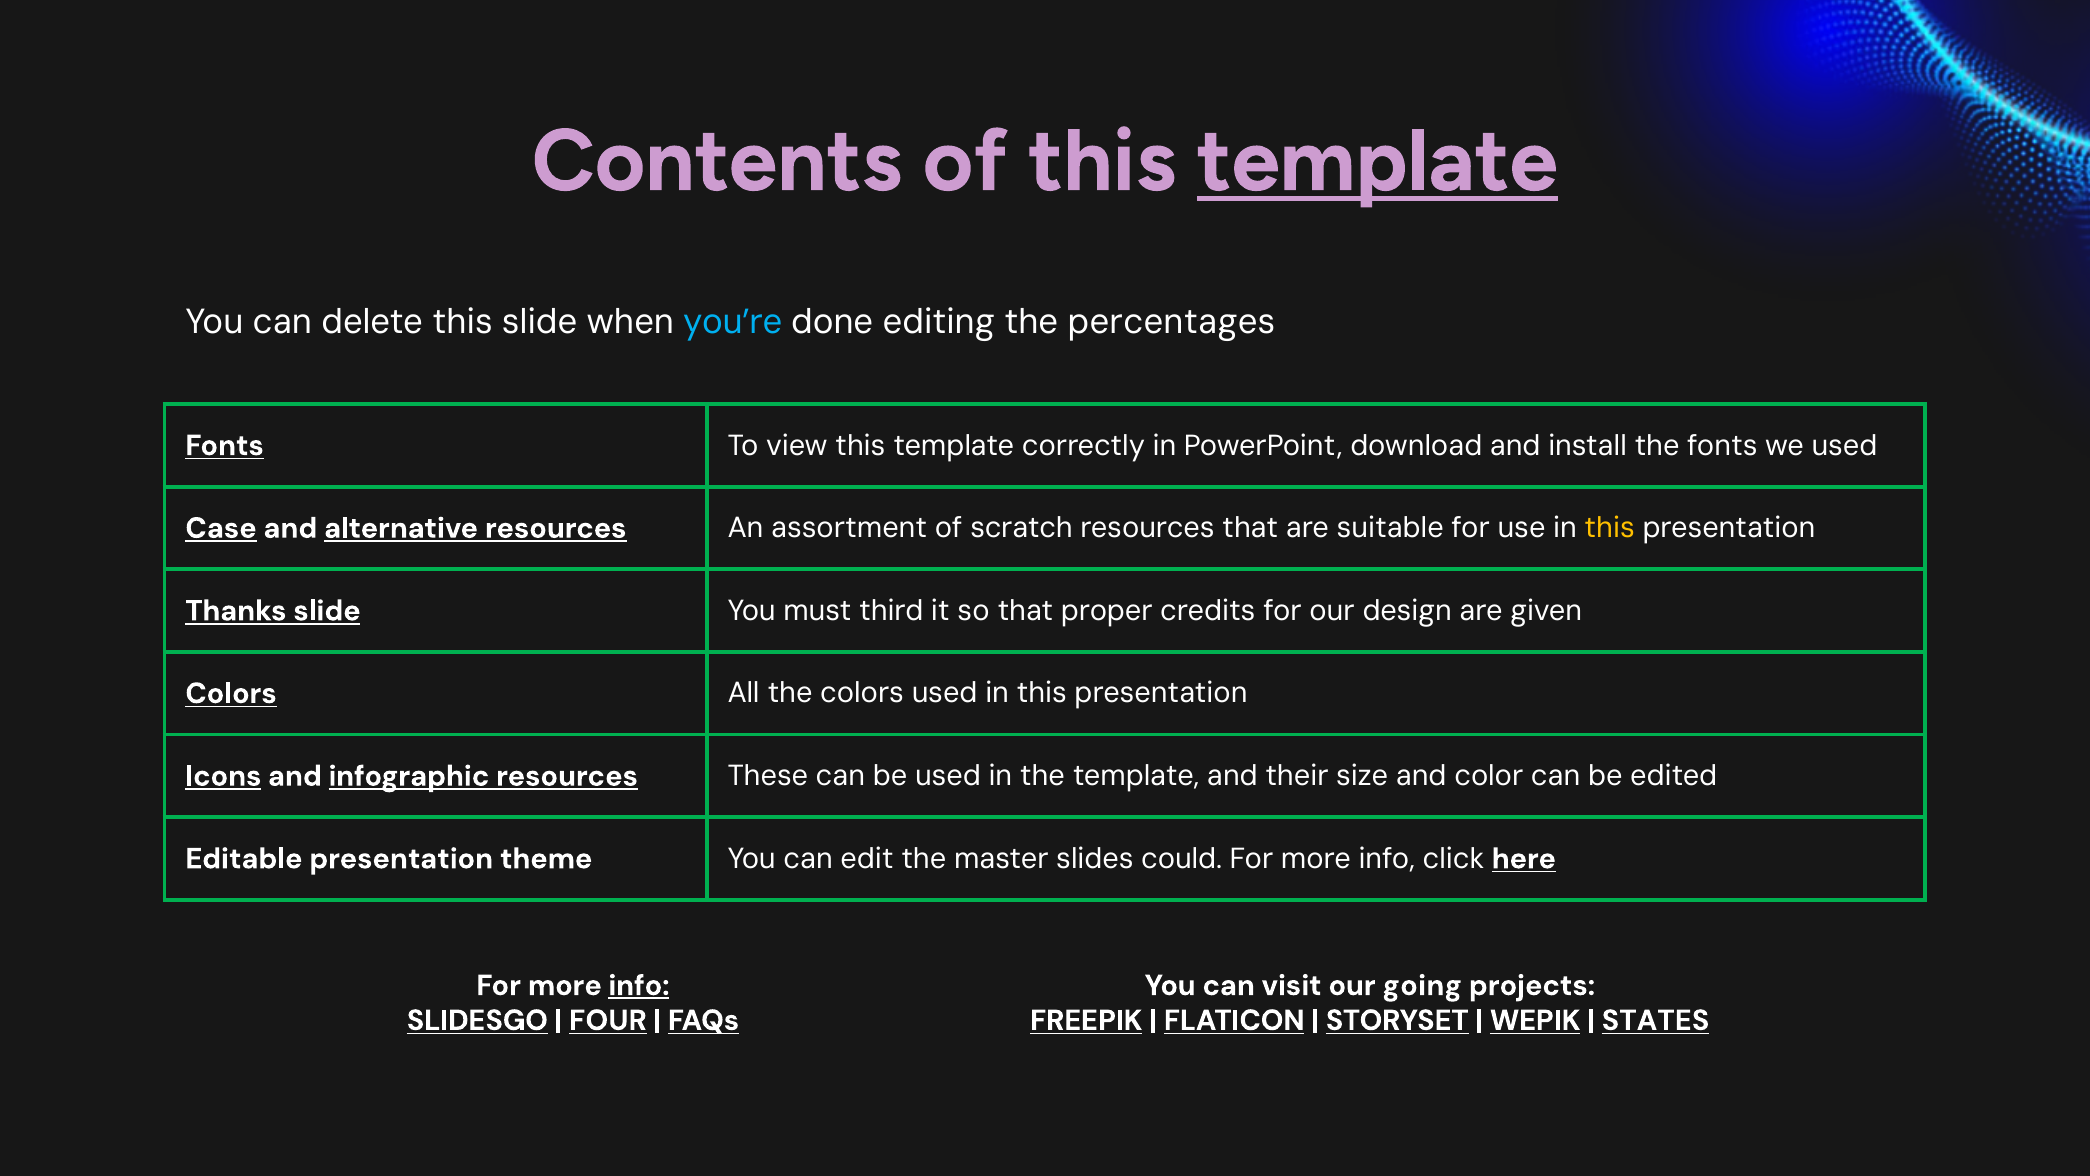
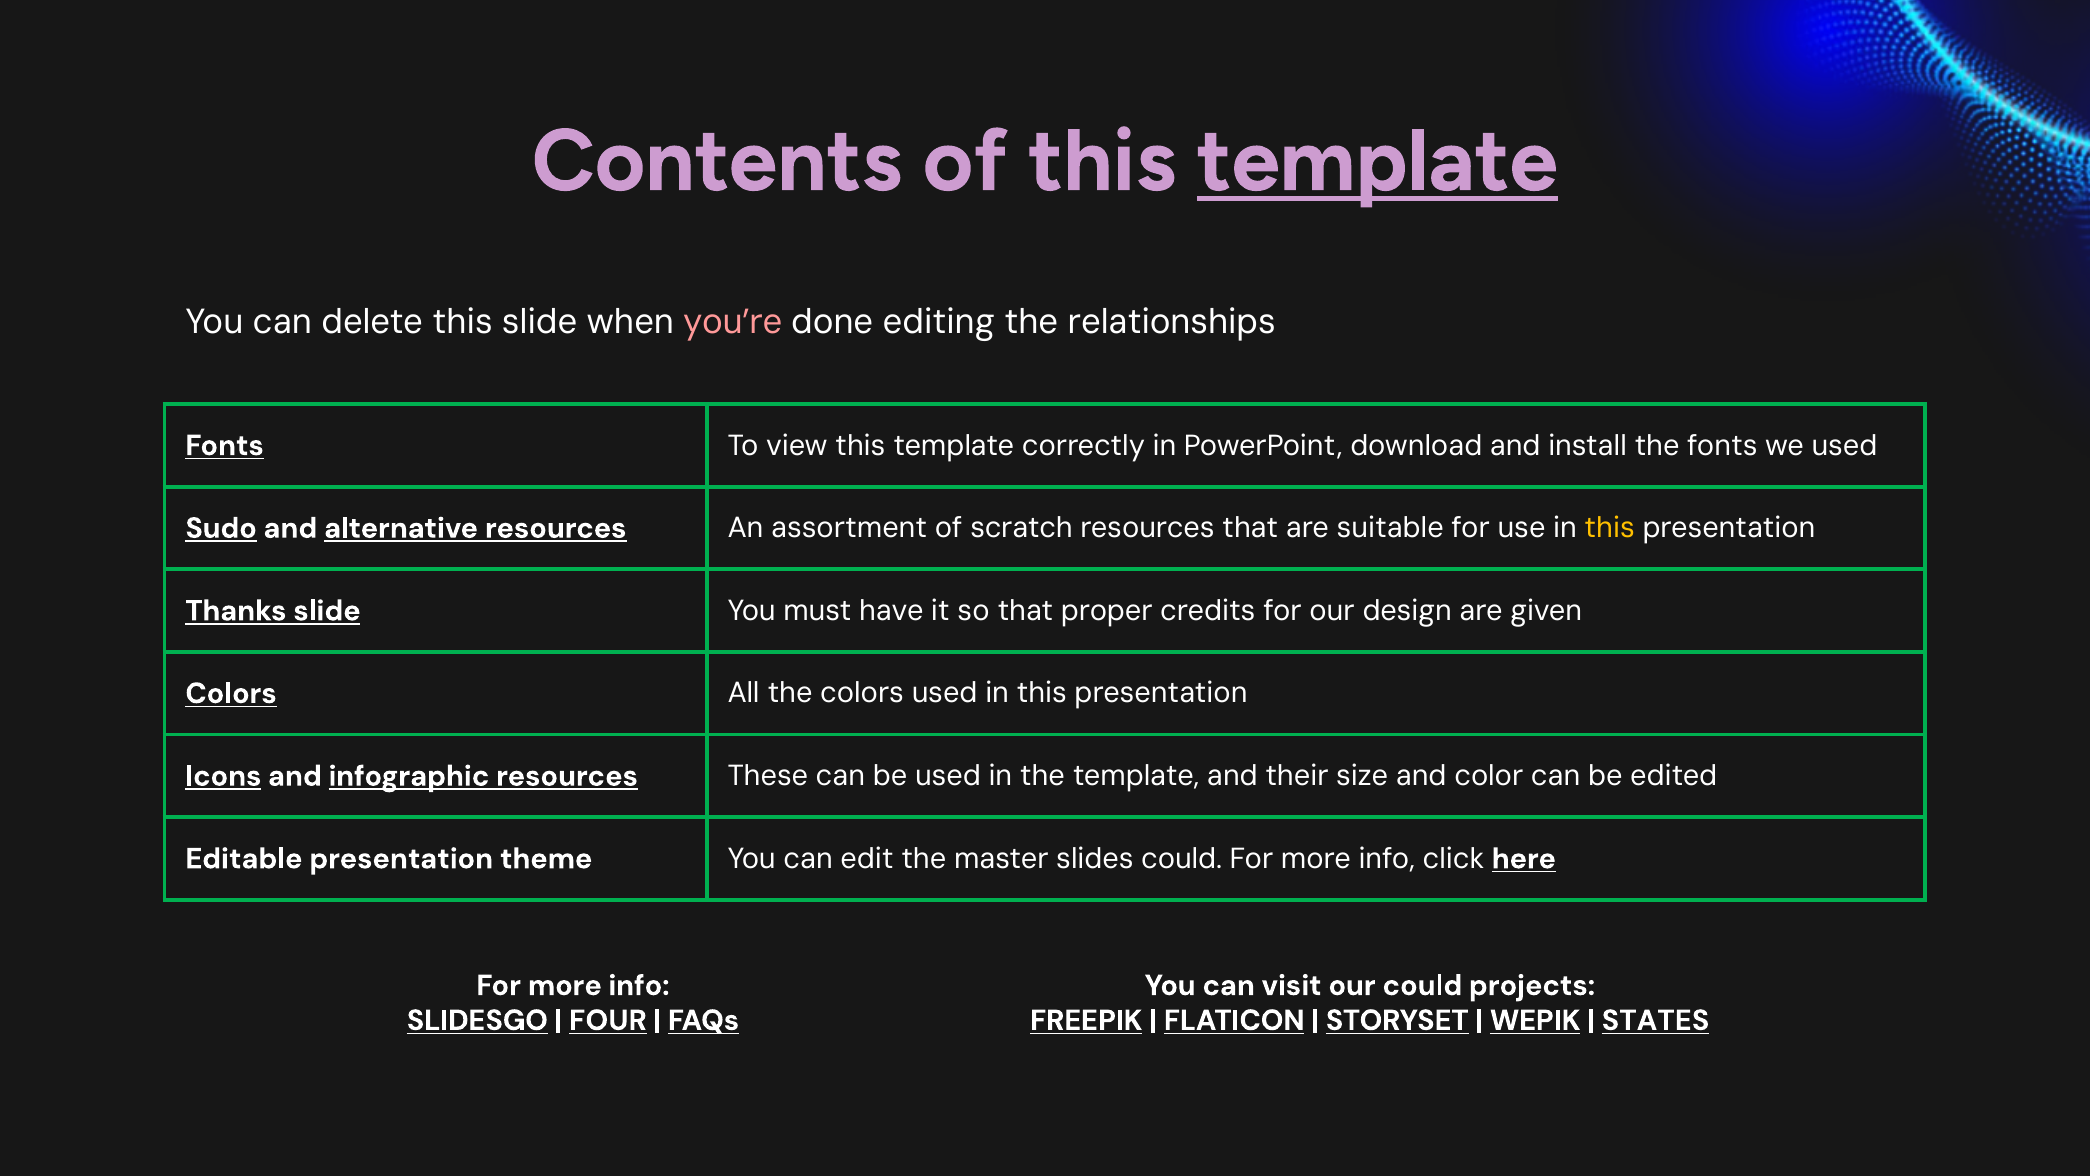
you’re colour: light blue -> pink (733, 322)
percentages: percentages -> relationships (1172, 322)
Case: Case -> Sudo (221, 528)
third: third -> have (891, 611)
info underline: present -> none (639, 985)
our going: going -> could (1422, 985)
